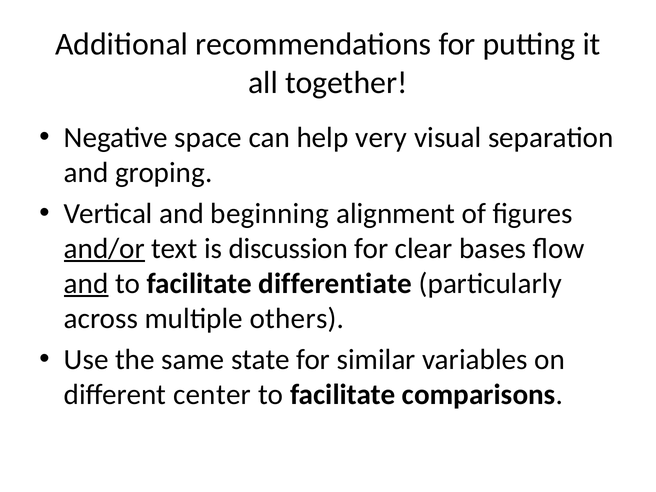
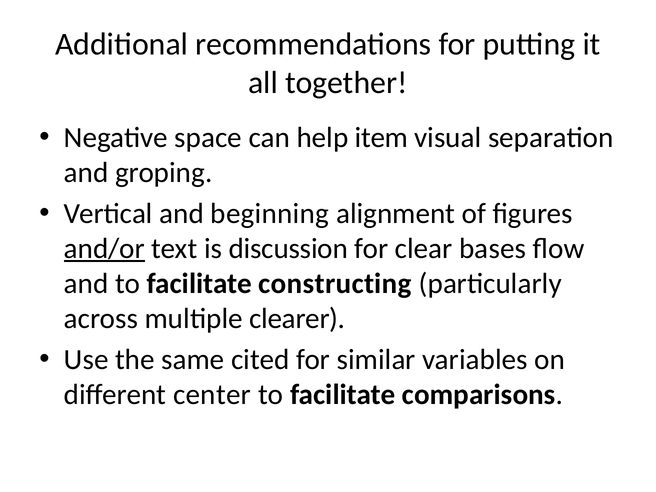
very: very -> item (381, 138)
and underline: present -> none (86, 284)
differentiate: differentiate -> constructing (335, 284)
others: others -> clearer (297, 319)
state: state -> cited (260, 359)
